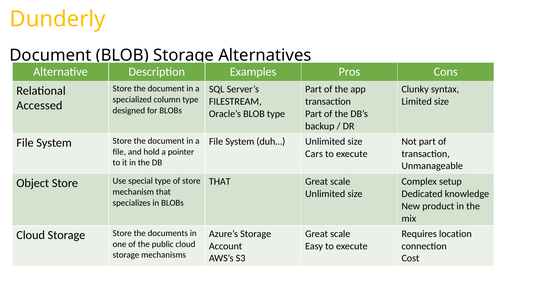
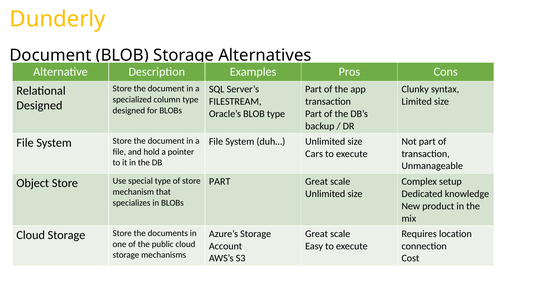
Accessed: Accessed -> Designed (39, 105)
THAT: THAT -> PART (220, 181)
